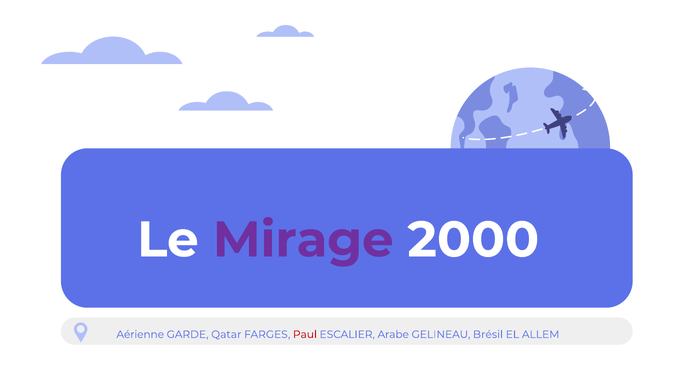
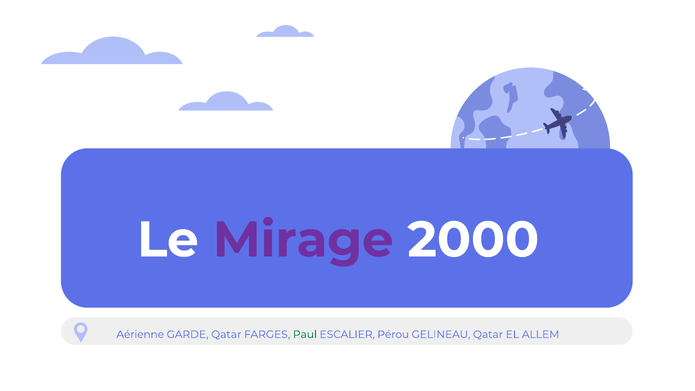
Paul colour: red -> green (305, 334)
Arabe: Arabe -> Pérou (393, 334)
GELINEAU Brésil: Brésil -> Qatar (488, 334)
